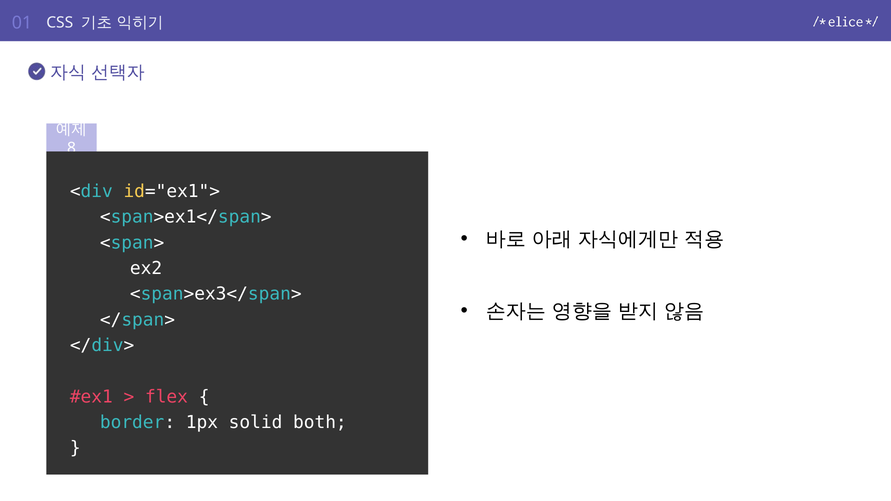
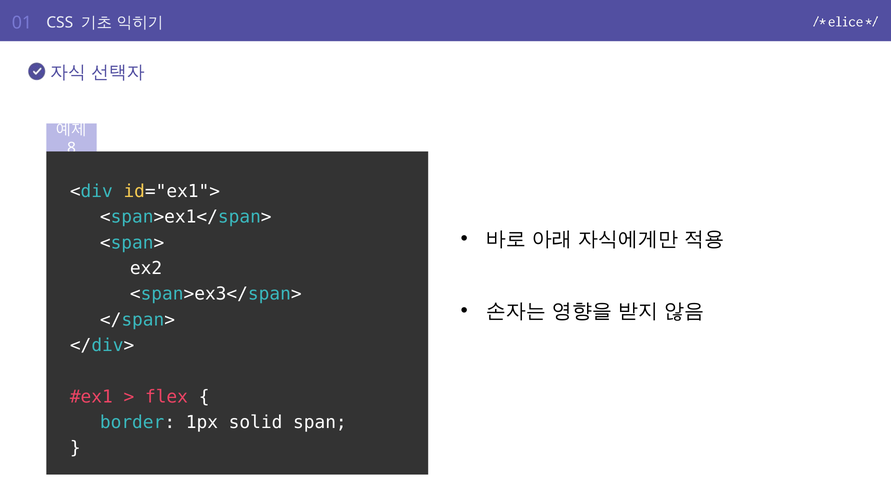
both: both -> span (320, 422)
